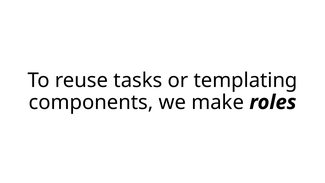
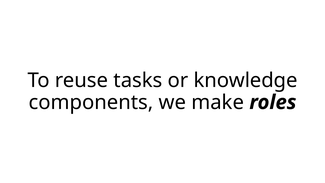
templating: templating -> knowledge (246, 80)
